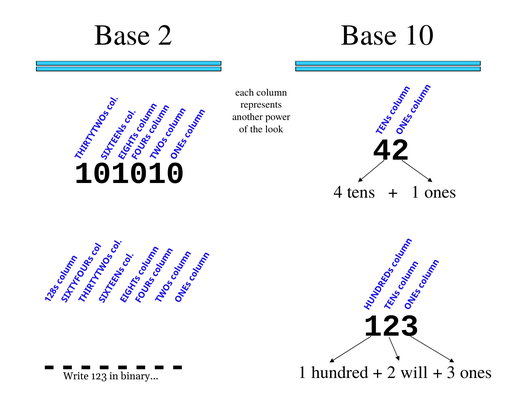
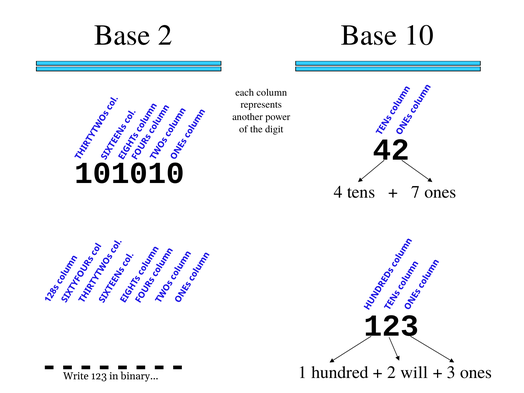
look: look -> digit (274, 129)
1: 1 -> 7 (416, 192)
